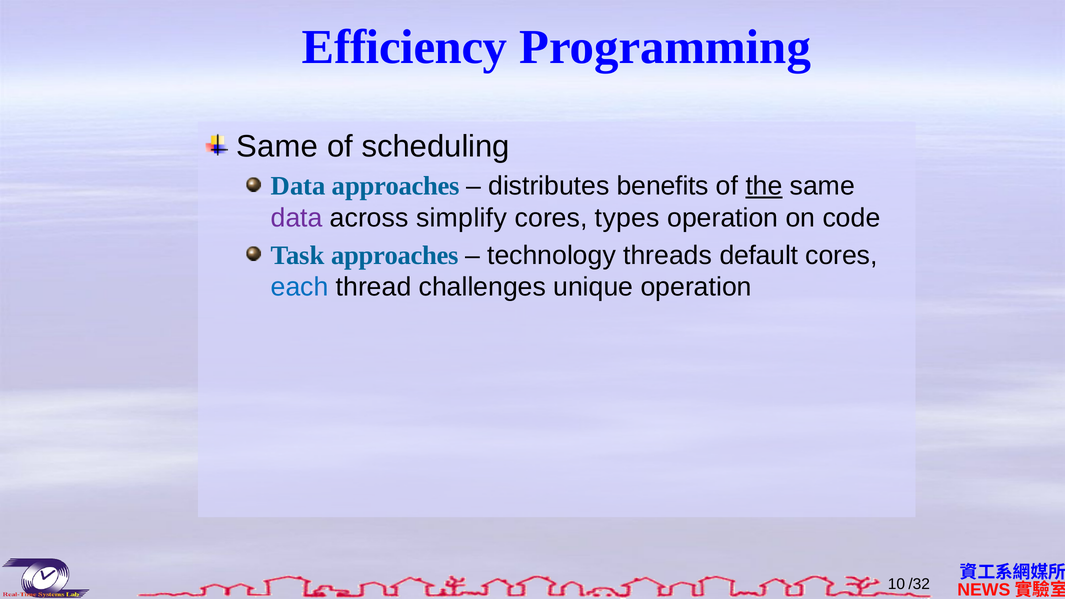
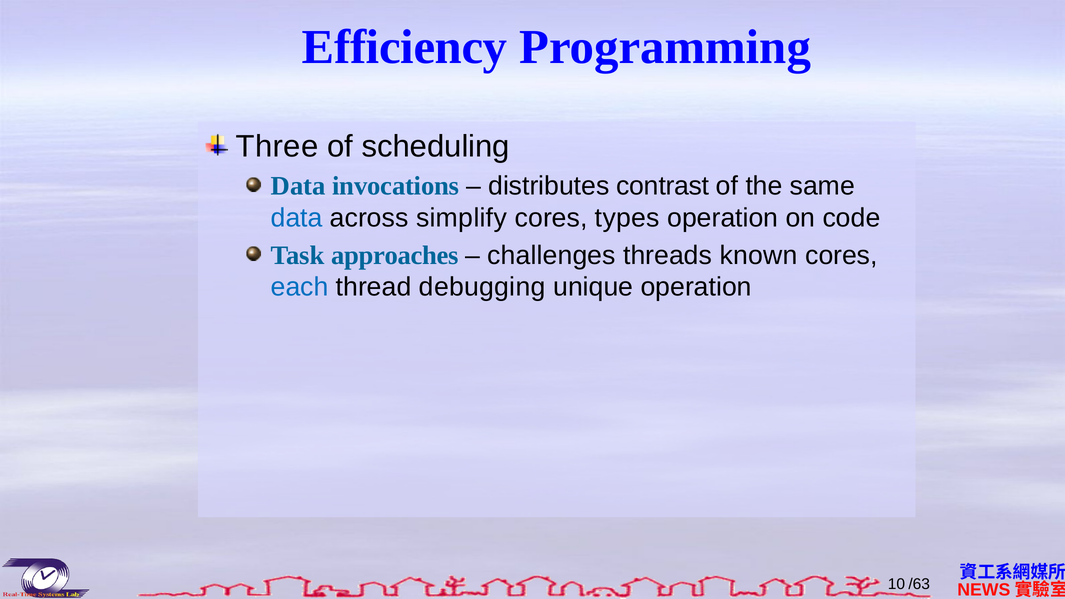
Same: Same -> Three (277, 146)
Data approaches: approaches -> invocations (396, 186)
benefits: benefits -> contrast (663, 186)
the underline: present -> none (764, 186)
data colour: purple -> blue (297, 218)
technology: technology -> challenges (551, 255)
default: default -> known (759, 255)
challenges: challenges -> debugging (482, 287)
/32: /32 -> /63 (919, 584)
